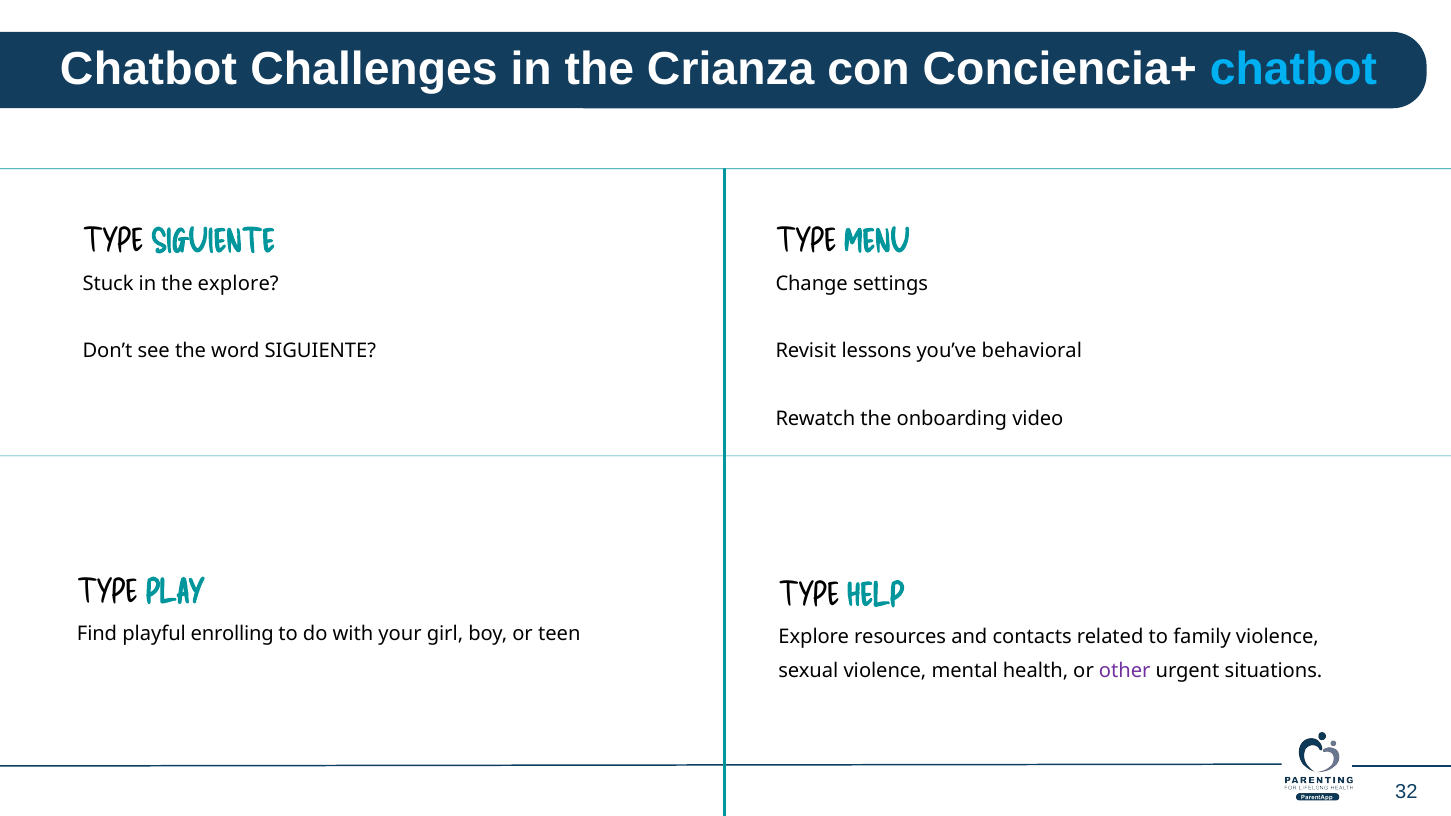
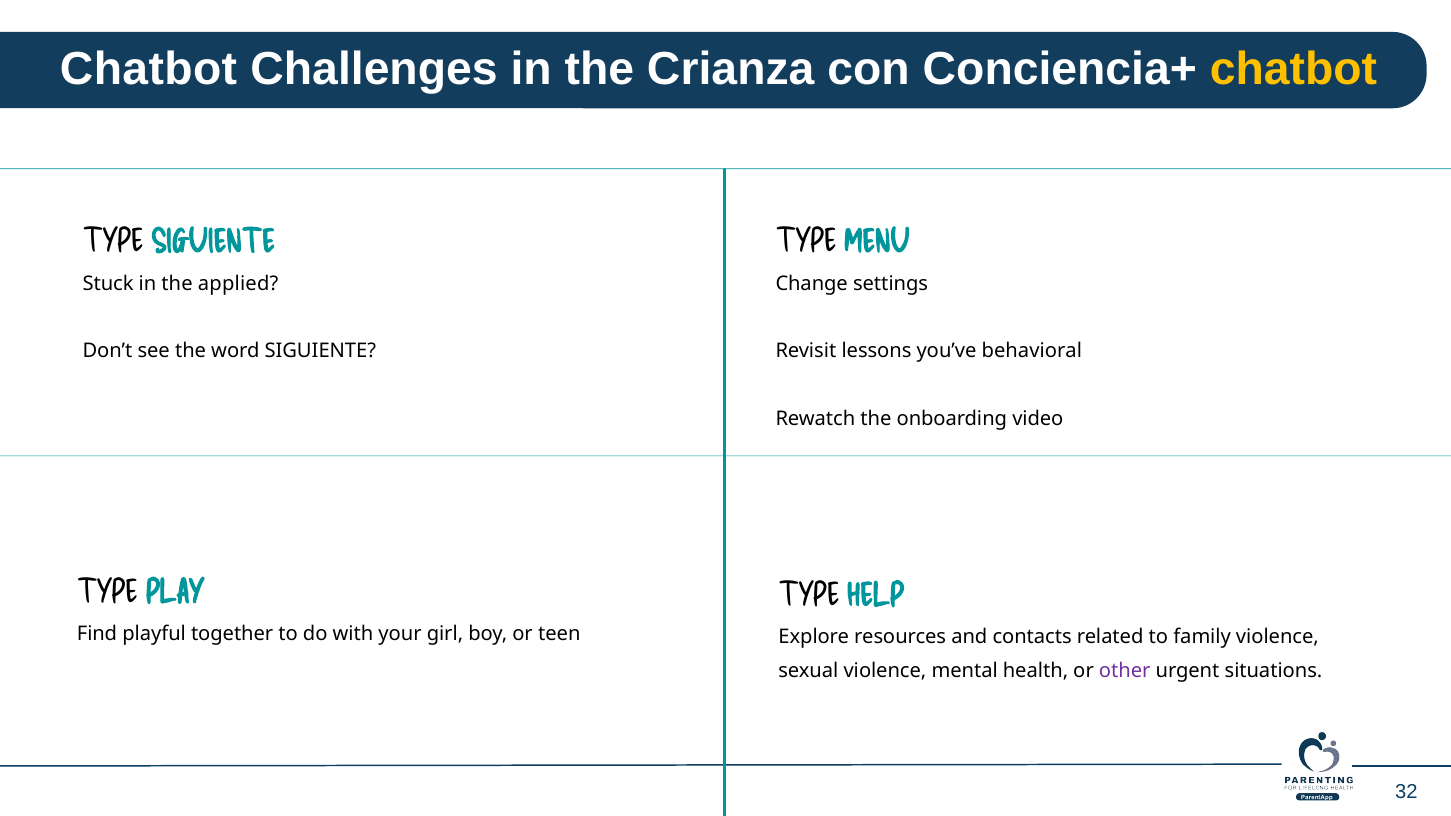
chatbot colour: light blue -> yellow (1293, 70)
the explore: explore -> applied (238, 283)
enrolling: enrolling -> together (232, 634)
